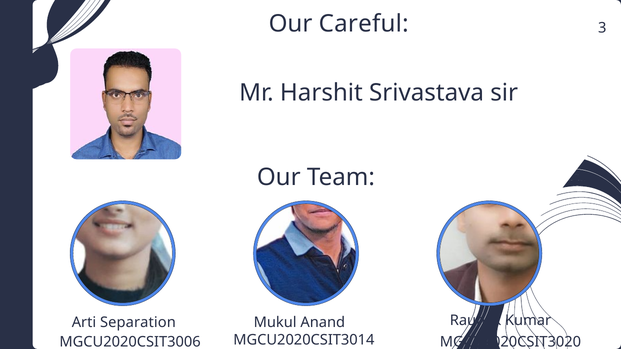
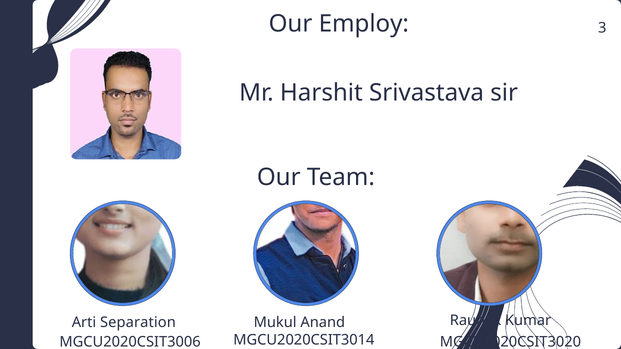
Careful: Careful -> Employ (364, 24)
